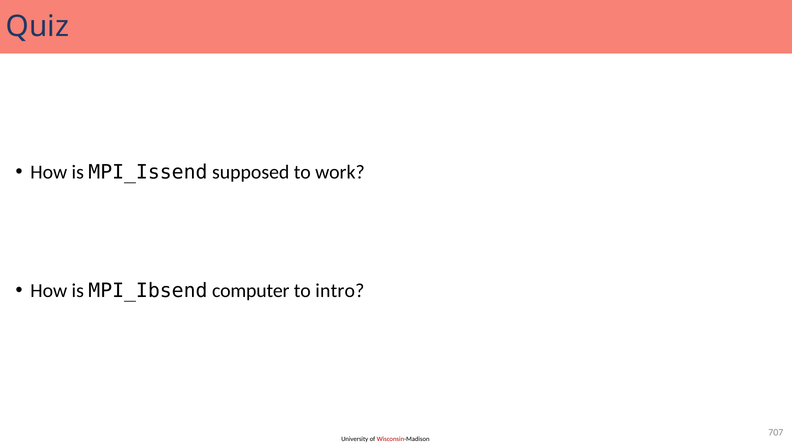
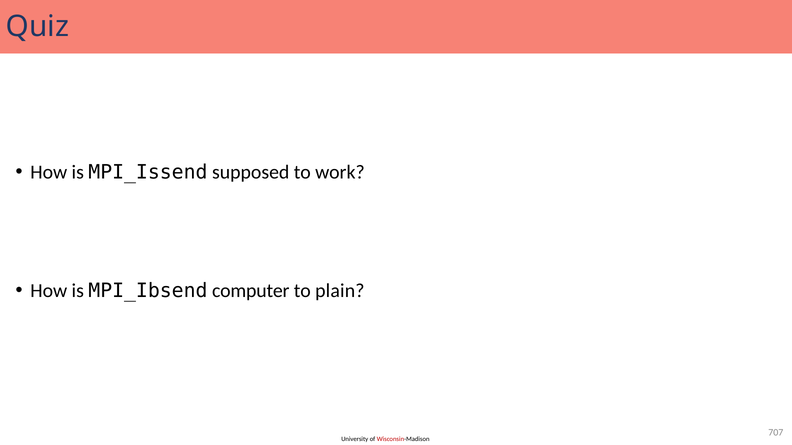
intro: intro -> plain (340, 291)
